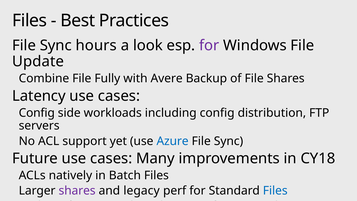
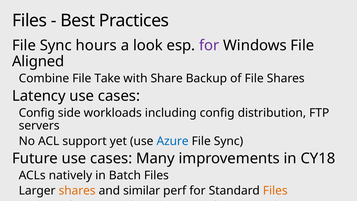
Update: Update -> Aligned (38, 62)
Fully: Fully -> Take (107, 78)
Avere: Avere -> Share (167, 78)
shares colour: purple -> orange (77, 191)
legacy: legacy -> similar (142, 191)
Files colour: blue -> orange (275, 191)
